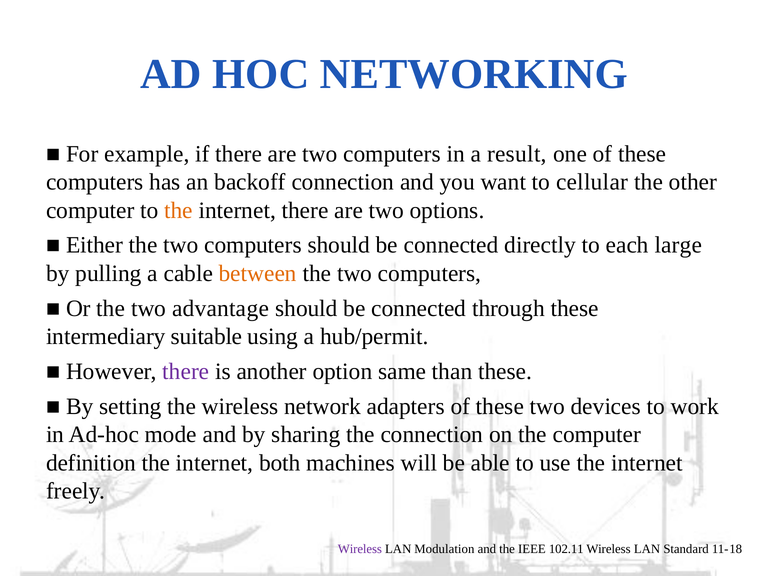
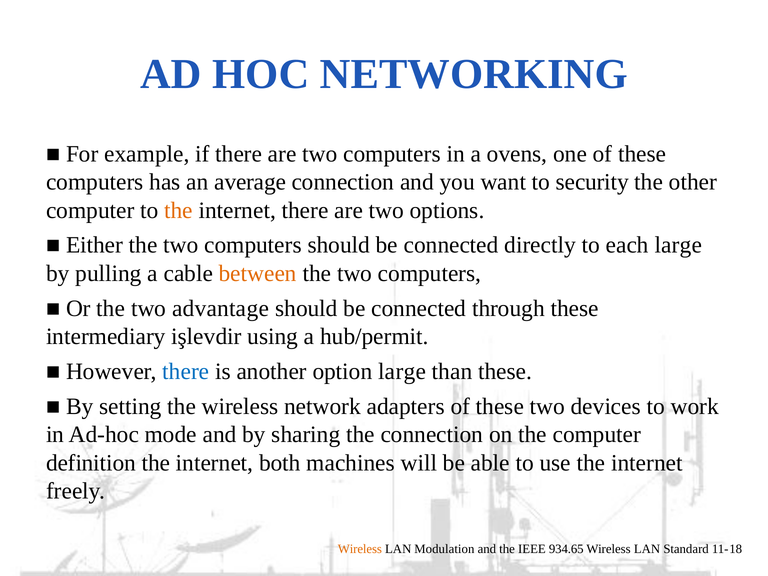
result: result -> ovens (517, 154)
backoff: backoff -> average (250, 182)
cellular: cellular -> security (592, 182)
suitable: suitable -> işlevdir (206, 337)
there colour: purple -> blue (186, 372)
option same: same -> large (402, 372)
Wireless colour: purple -> orange (360, 549)
102.11: 102.11 -> 934.65 (566, 549)
